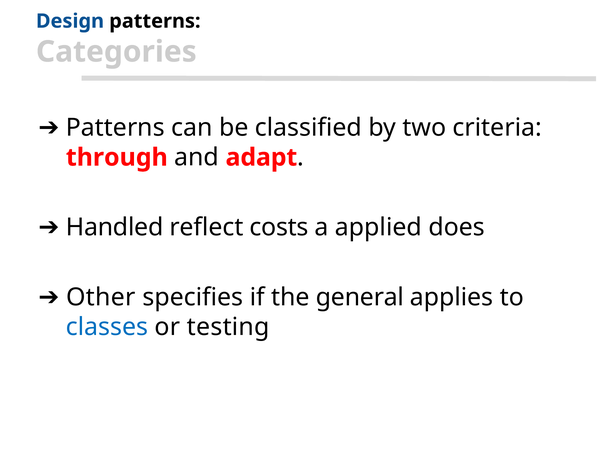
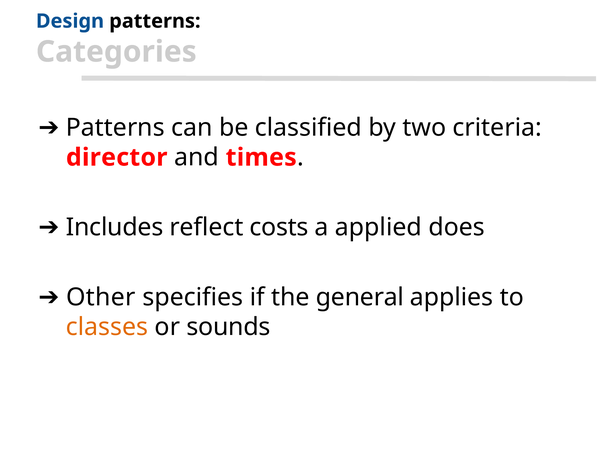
through: through -> director (117, 157)
adapt: adapt -> times (261, 157)
Handled: Handled -> Includes (115, 227)
classes colour: blue -> orange (107, 327)
testing: testing -> sounds (229, 327)
